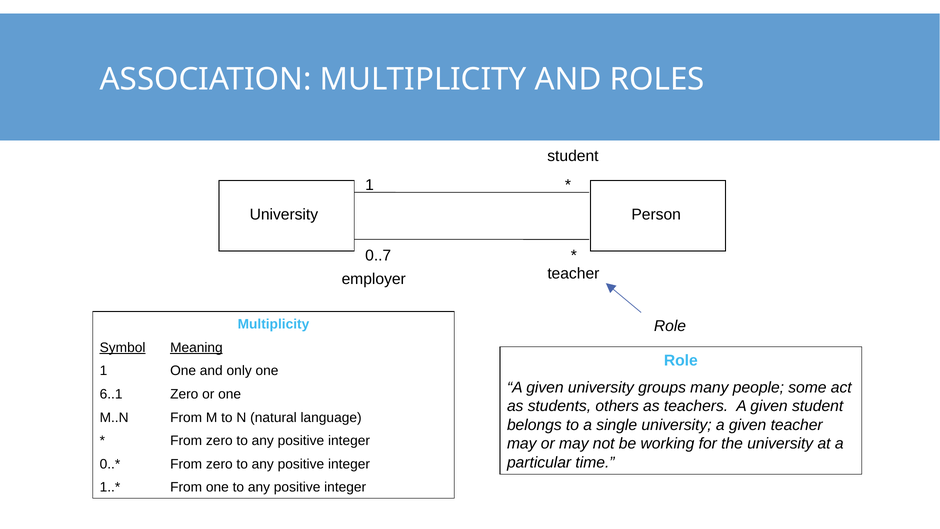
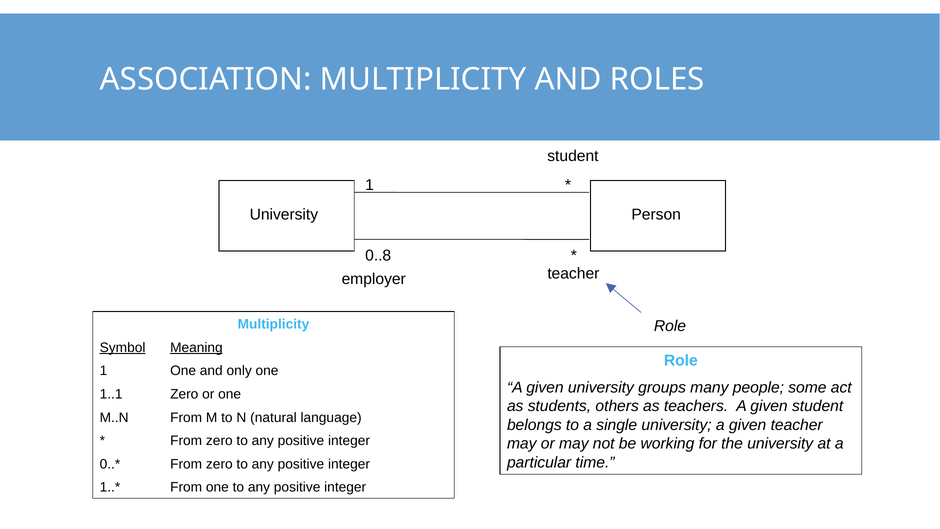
0..7: 0..7 -> 0..8 (378, 256)
6..1: 6..1 -> 1..1 (111, 394)
